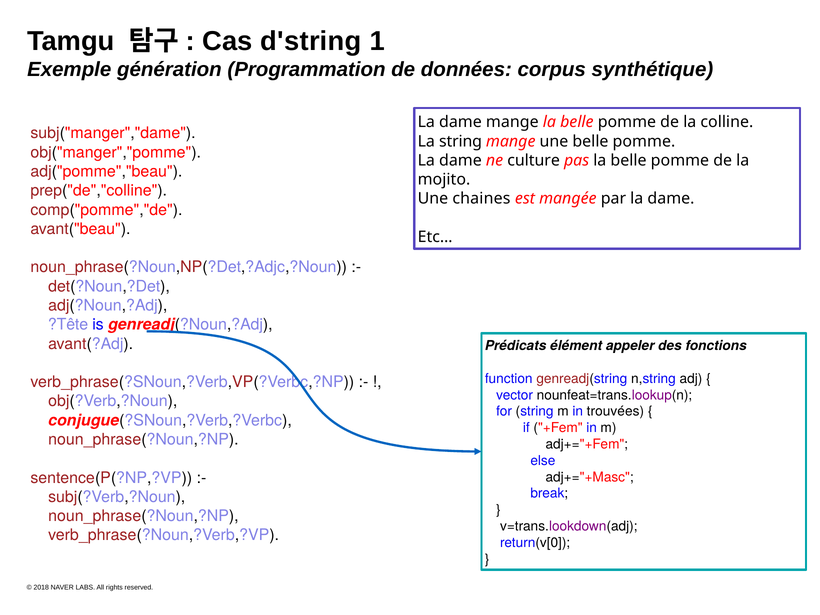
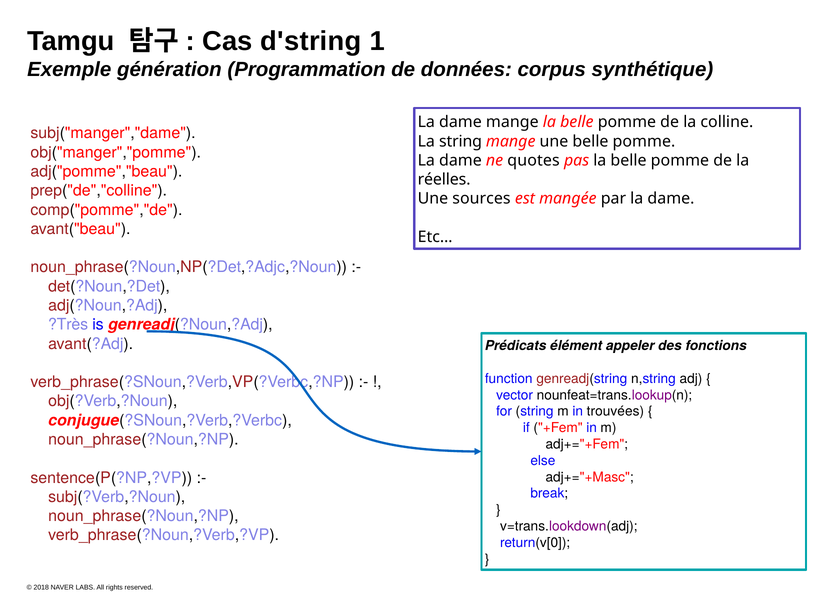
culture: culture -> quotes (534, 160)
mojito: mojito -> réelles (444, 180)
chaines: chaines -> sources (481, 199)
?Tête: ?Tête -> ?Très (68, 325)
